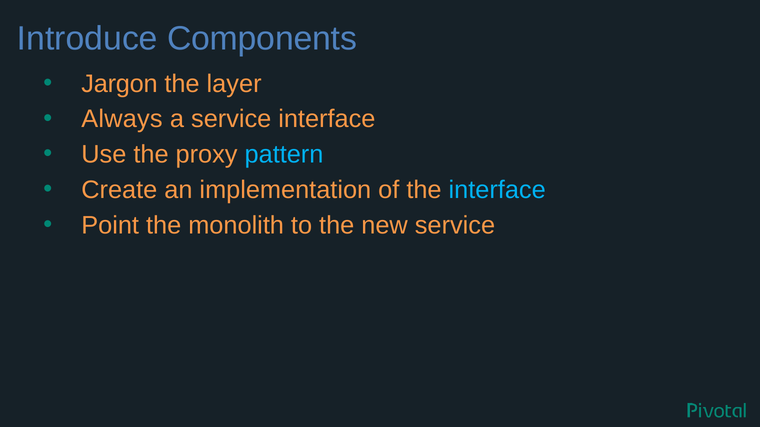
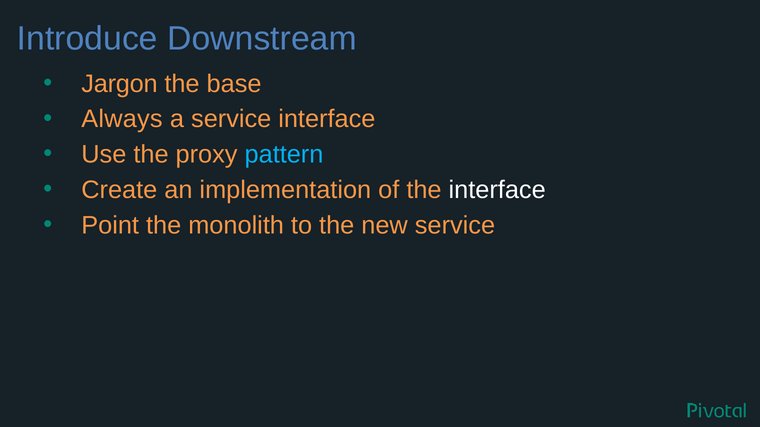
Components: Components -> Downstream (262, 39)
layer: layer -> base (234, 84)
interface colour: light blue -> white (497, 190)
